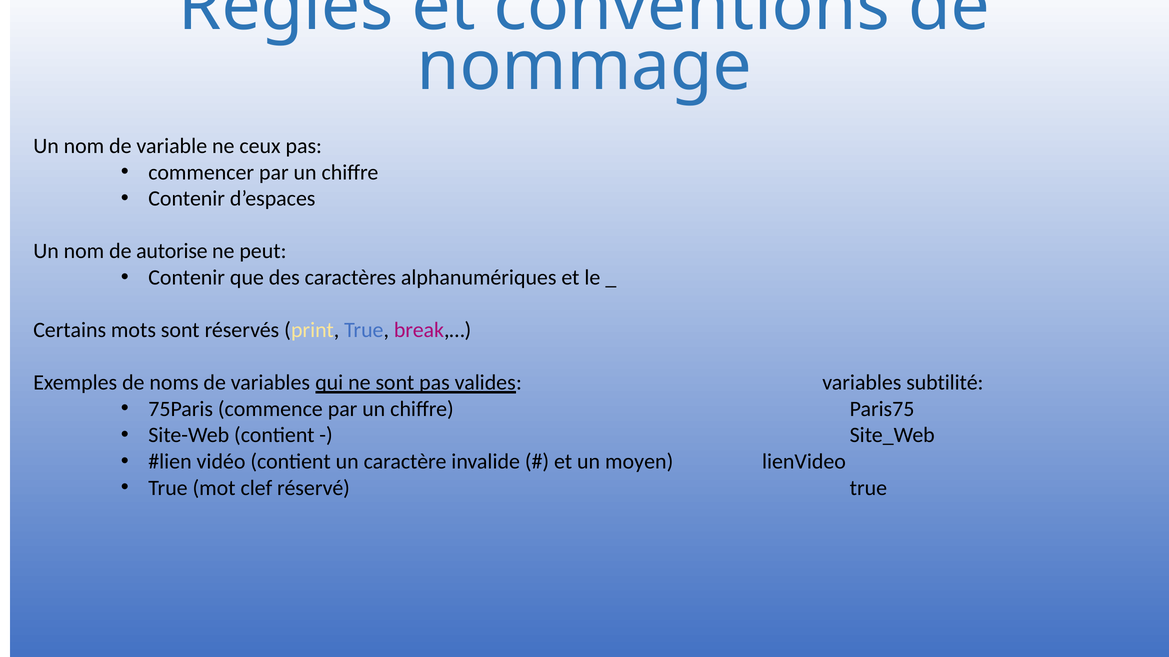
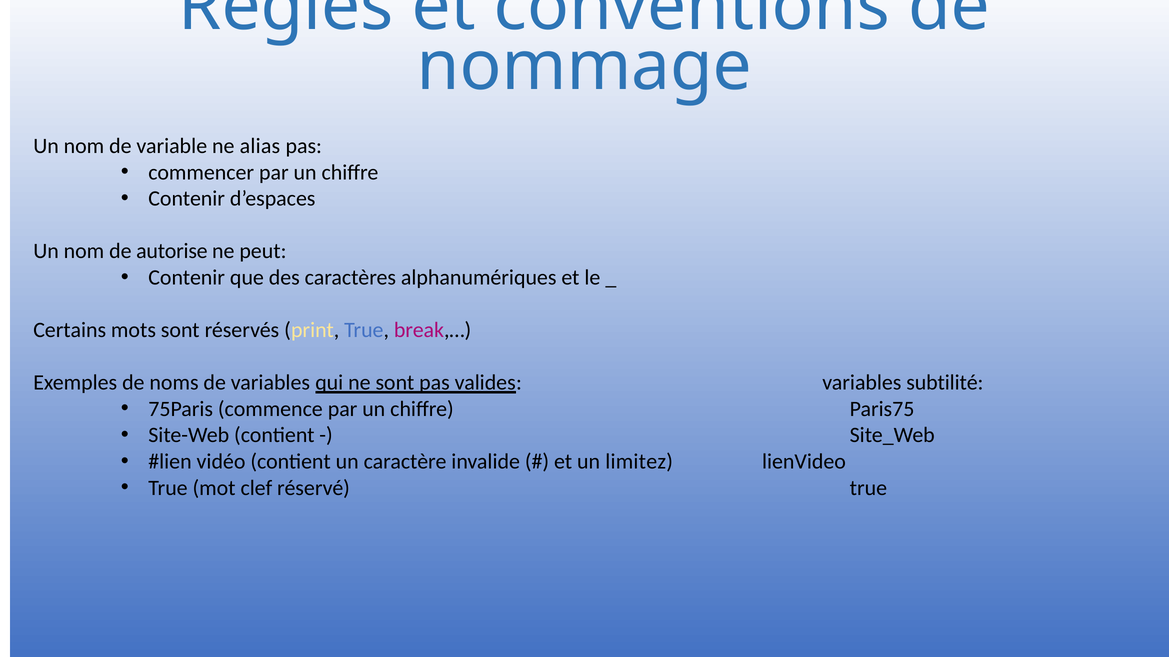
ceux: ceux -> alias (260, 146)
moyen: moyen -> limitez (639, 462)
